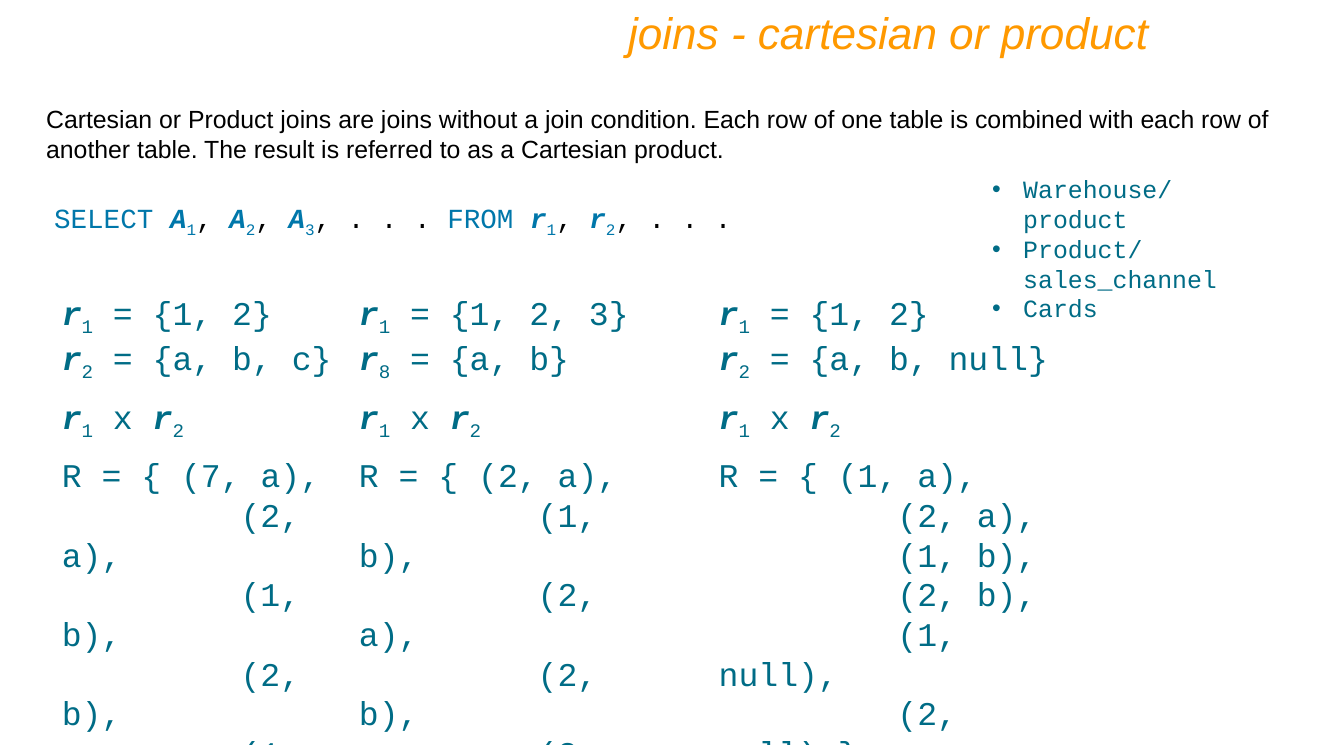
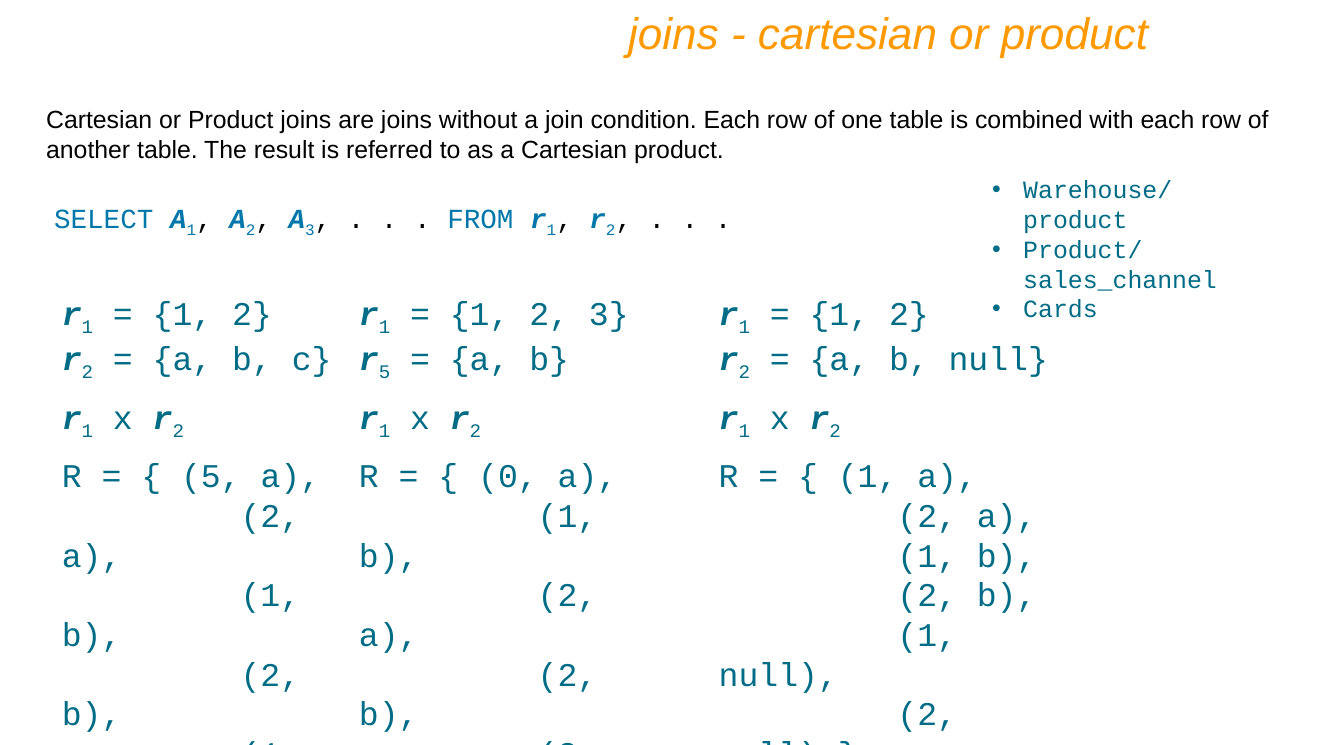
r 8: 8 -> 5 (385, 373)
7: 7 -> 5 (211, 476)
2: 2 -> 0 (508, 476)
